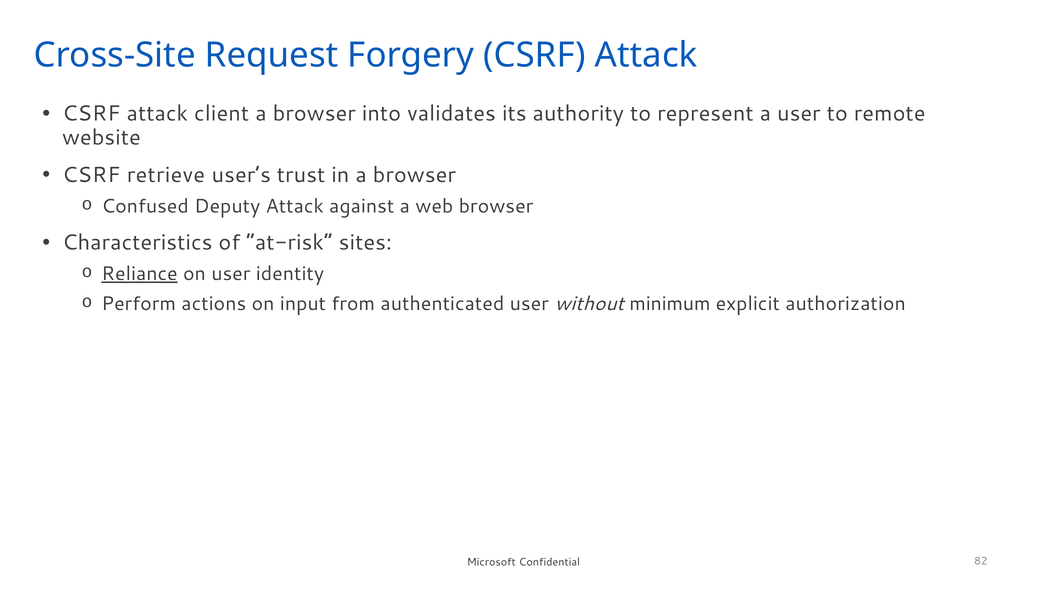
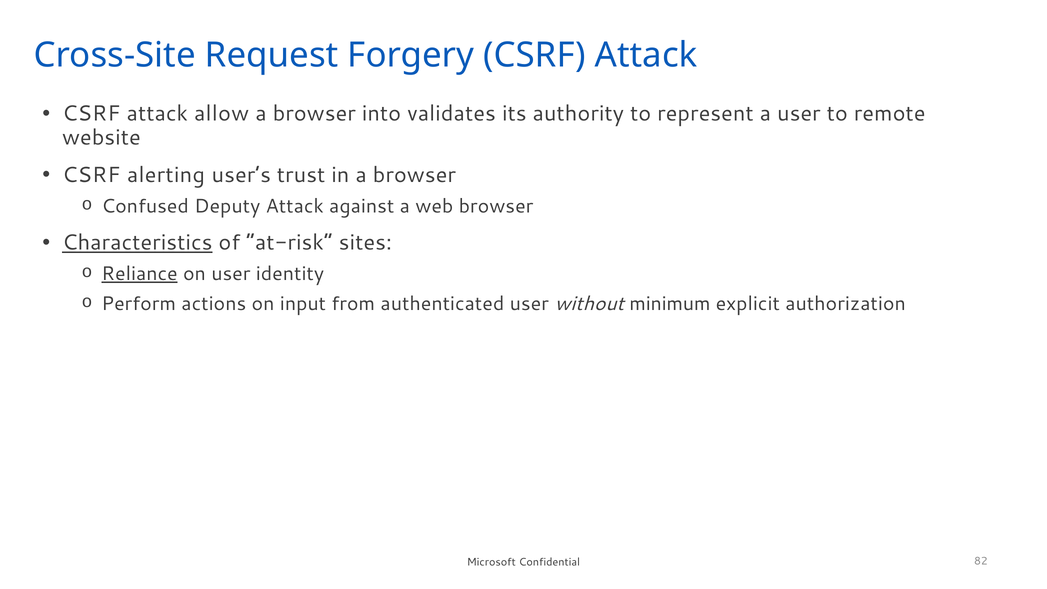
client: client -> allow (222, 114)
retrieve: retrieve -> alerting (166, 175)
Characteristics underline: none -> present (137, 243)
